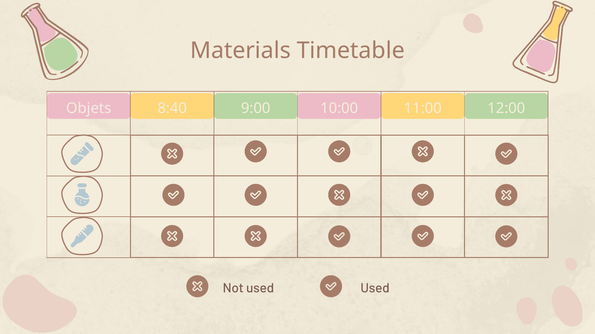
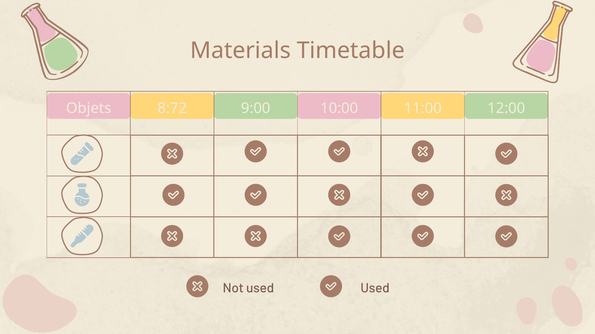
8:40: 8:40 -> 8:72 (172, 108)
